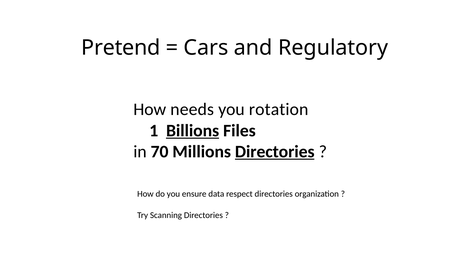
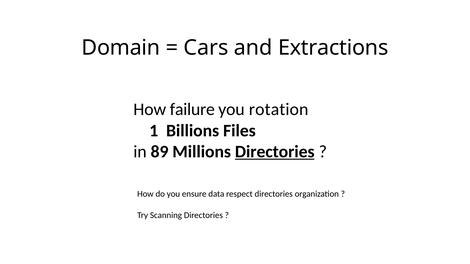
Pretend: Pretend -> Domain (121, 48)
Regulatory: Regulatory -> Extractions (333, 48)
needs: needs -> failure (192, 110)
Billions underline: present -> none (193, 131)
70: 70 -> 89 (160, 152)
